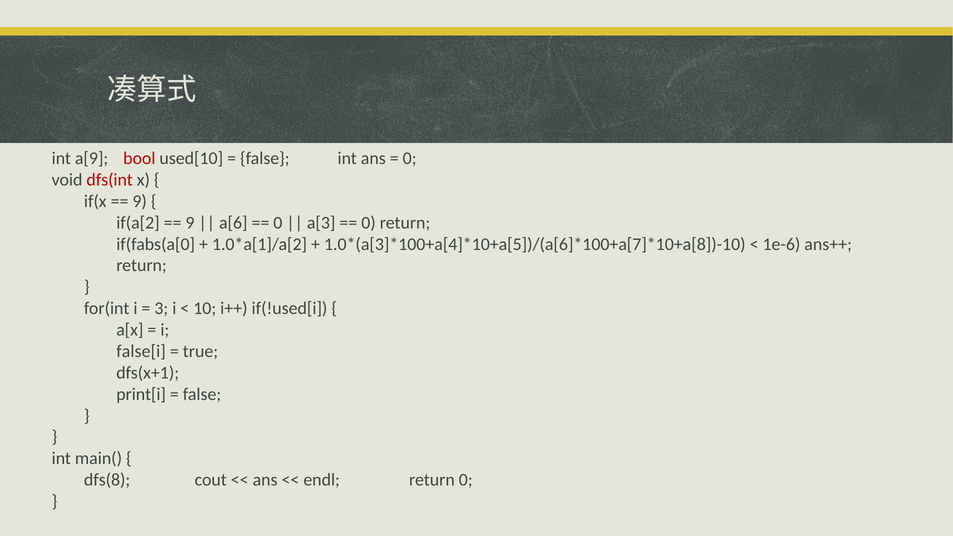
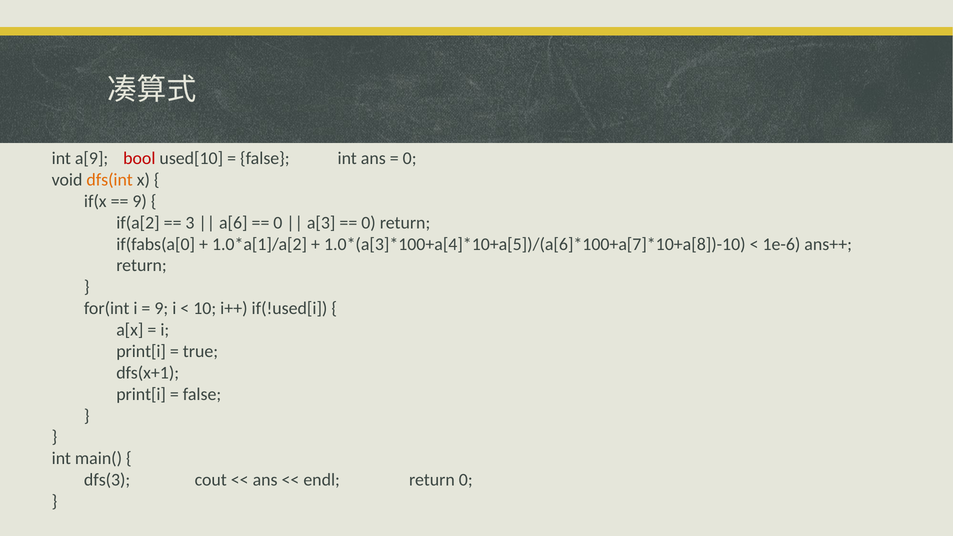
dfs(int colour: red -> orange (110, 180)
9: 9 -> 3 (190, 223)
3: 3 -> 9 (161, 308)
false[i: false[i -> print[i (141, 351)
dfs(8: dfs(8 -> dfs(3 (107, 480)
